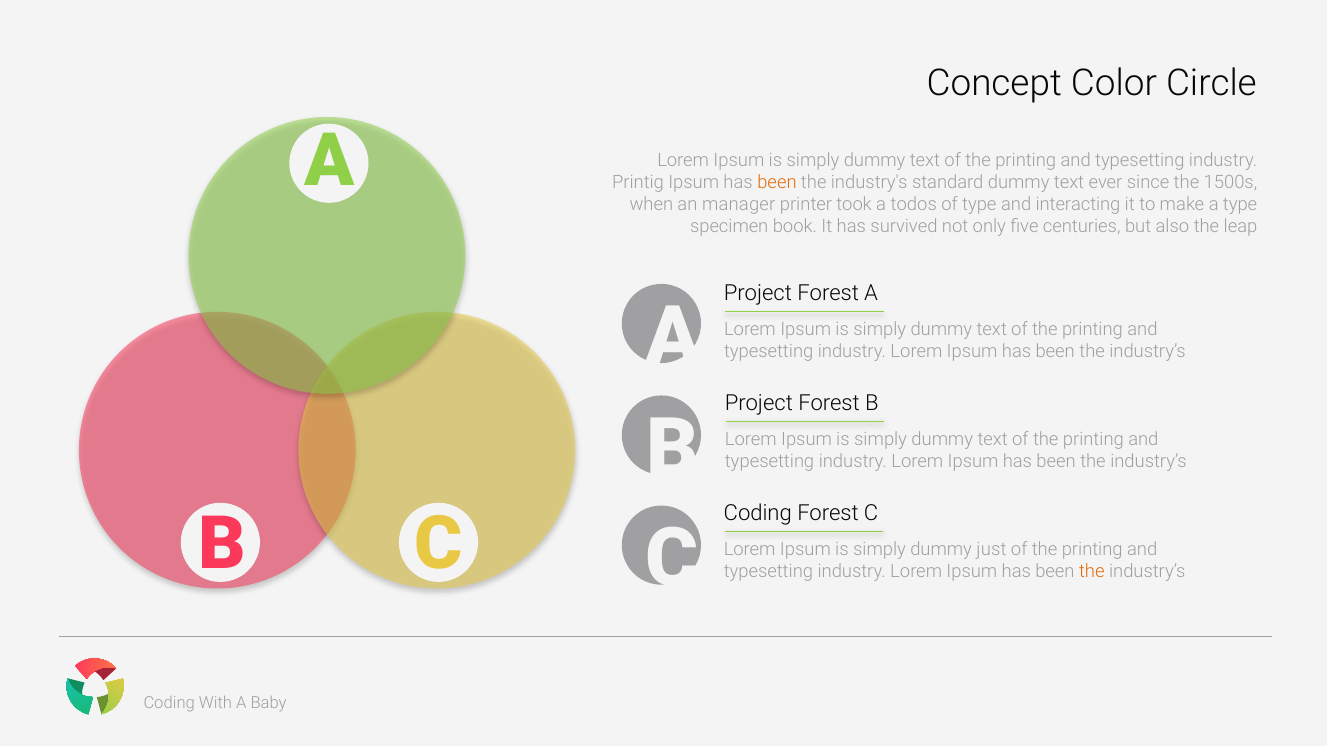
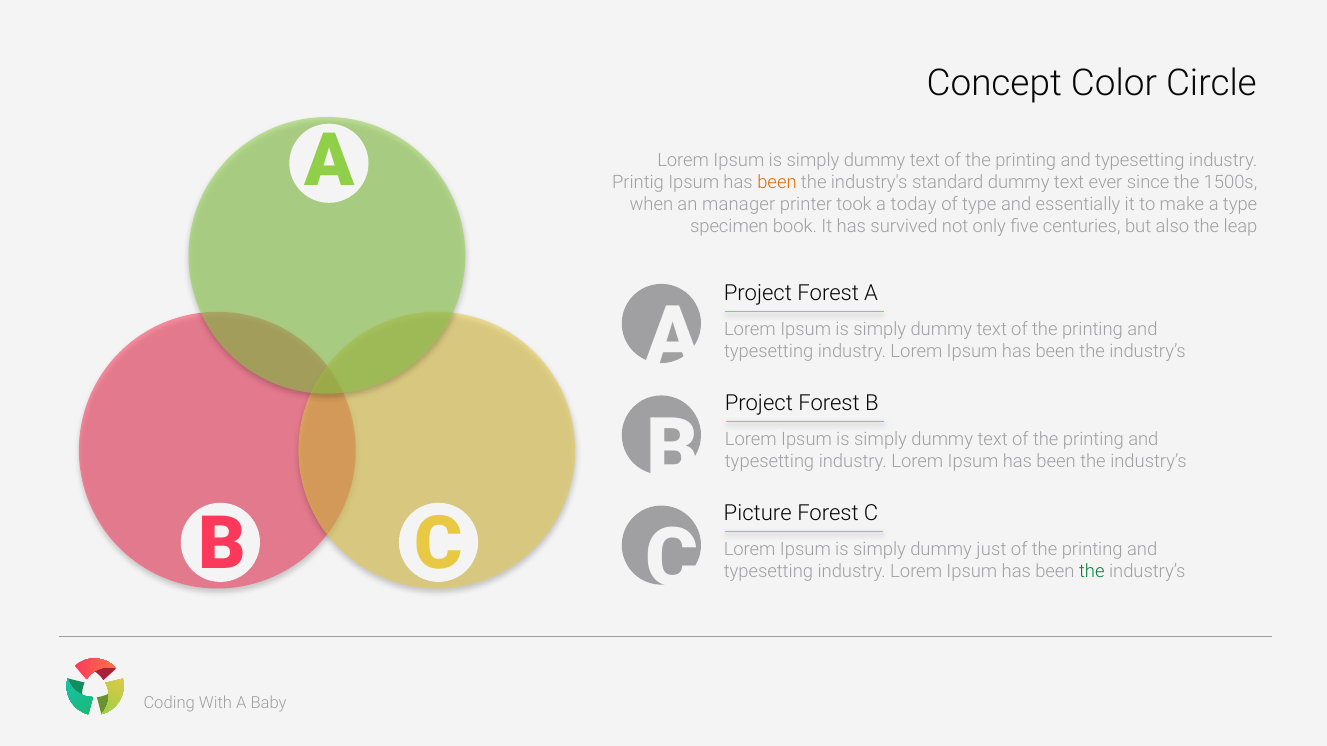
todos: todos -> today (914, 204)
interacting: interacting -> essentially (1078, 204)
Coding: Coding -> Picture (758, 513)
the colour: orange -> green (1092, 572)
